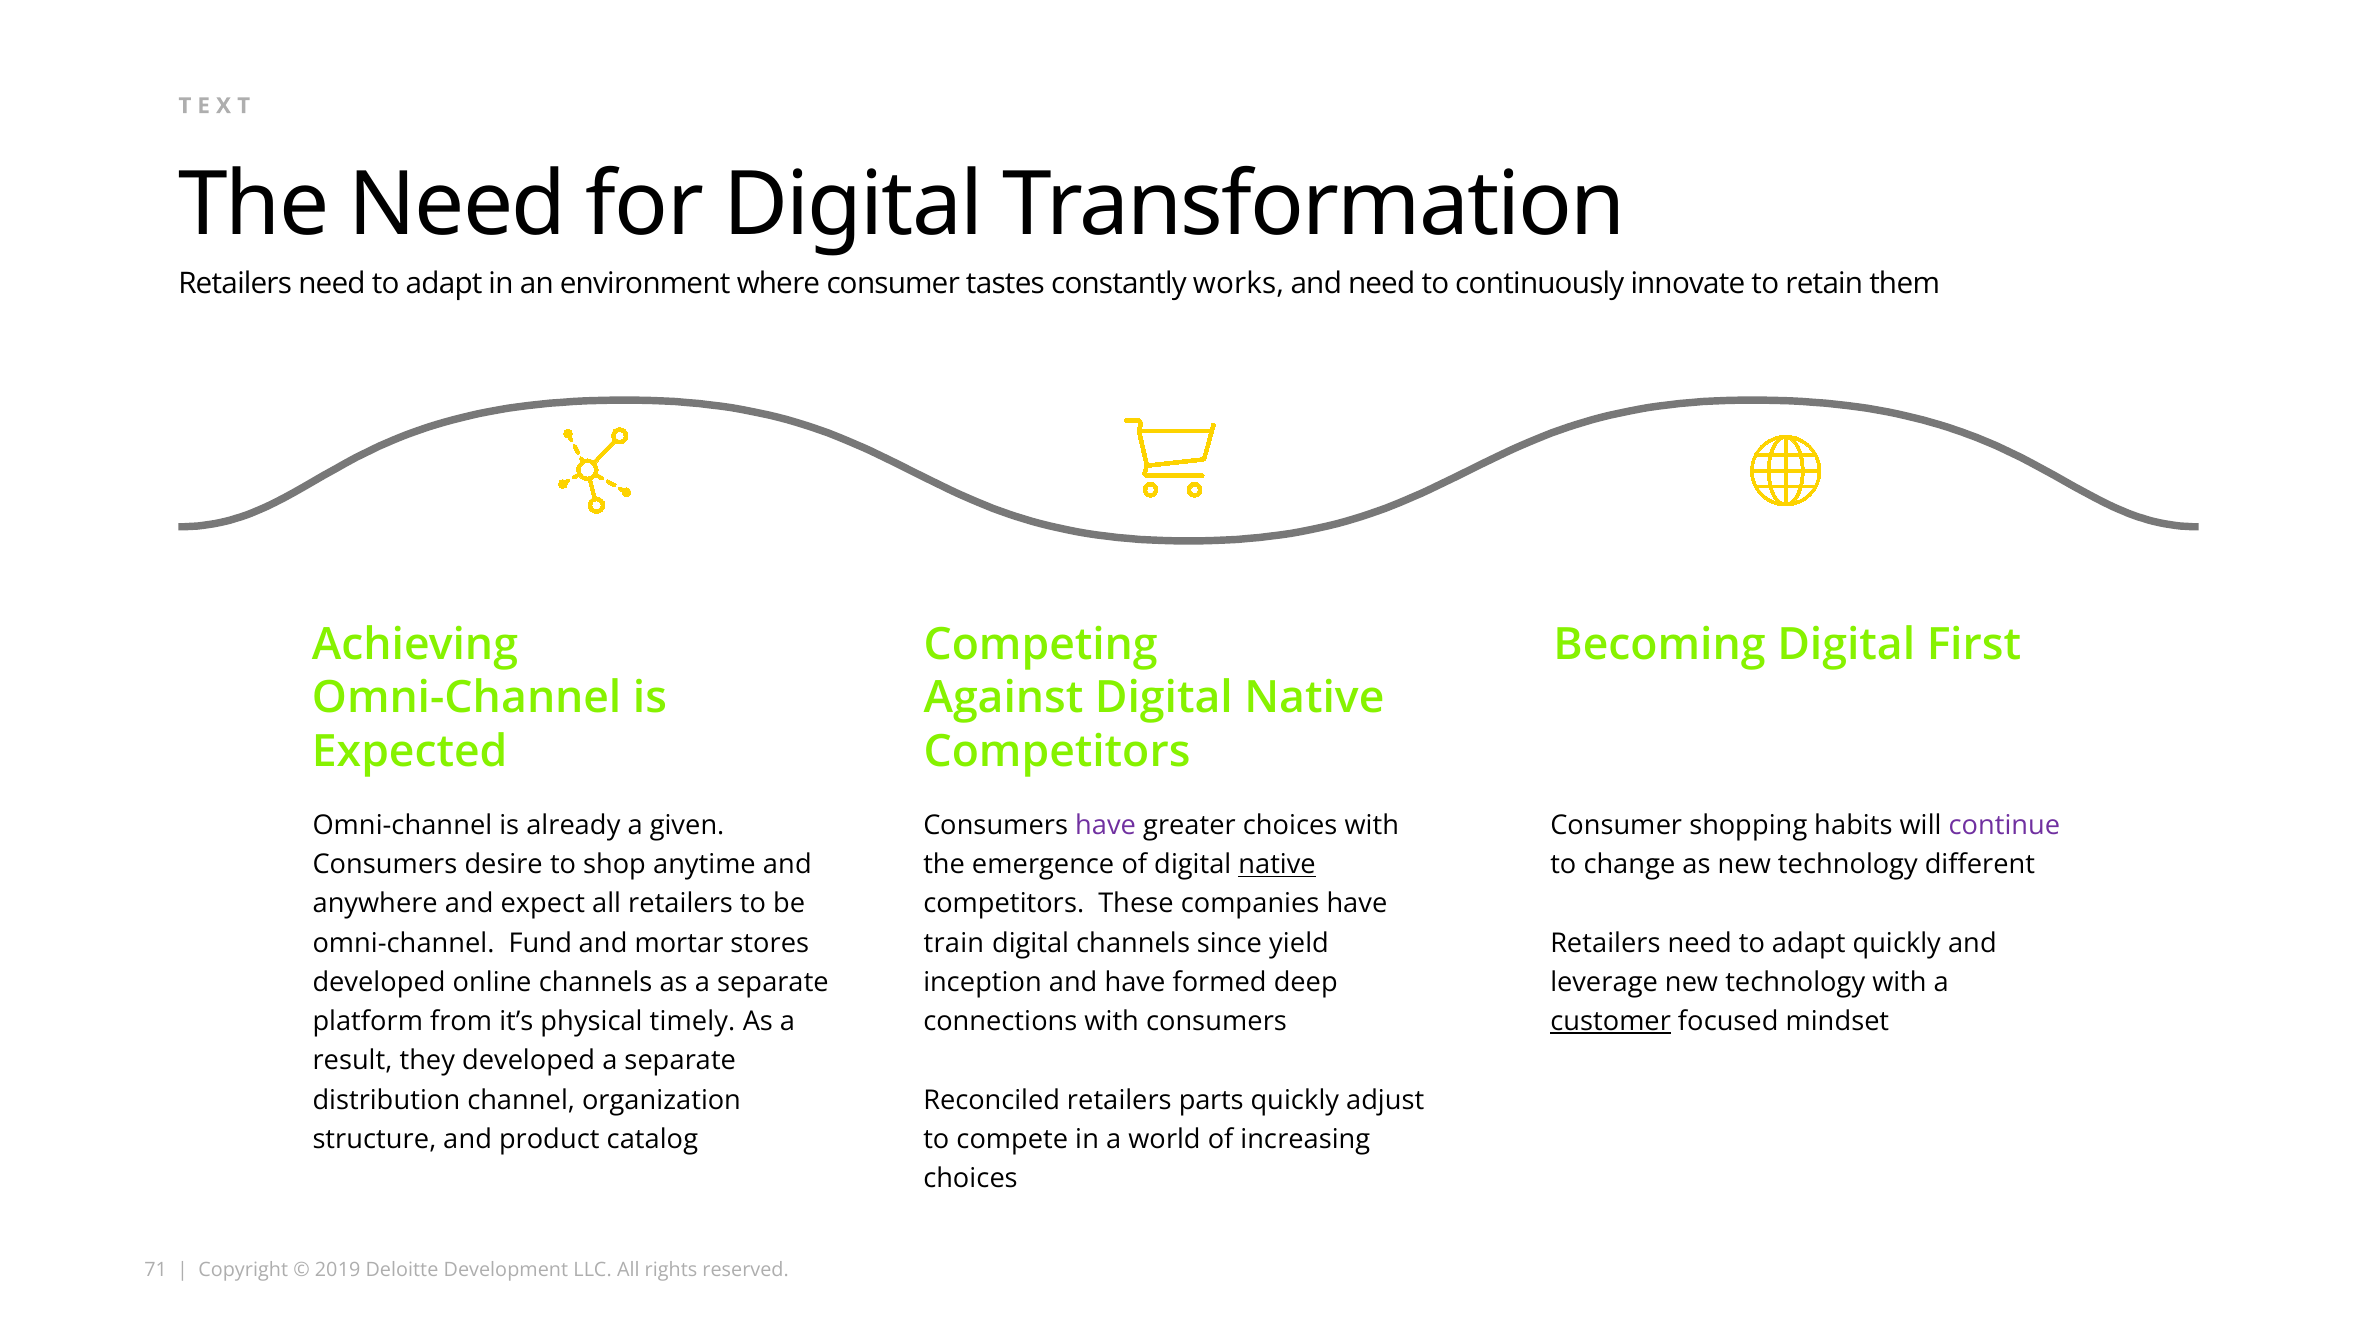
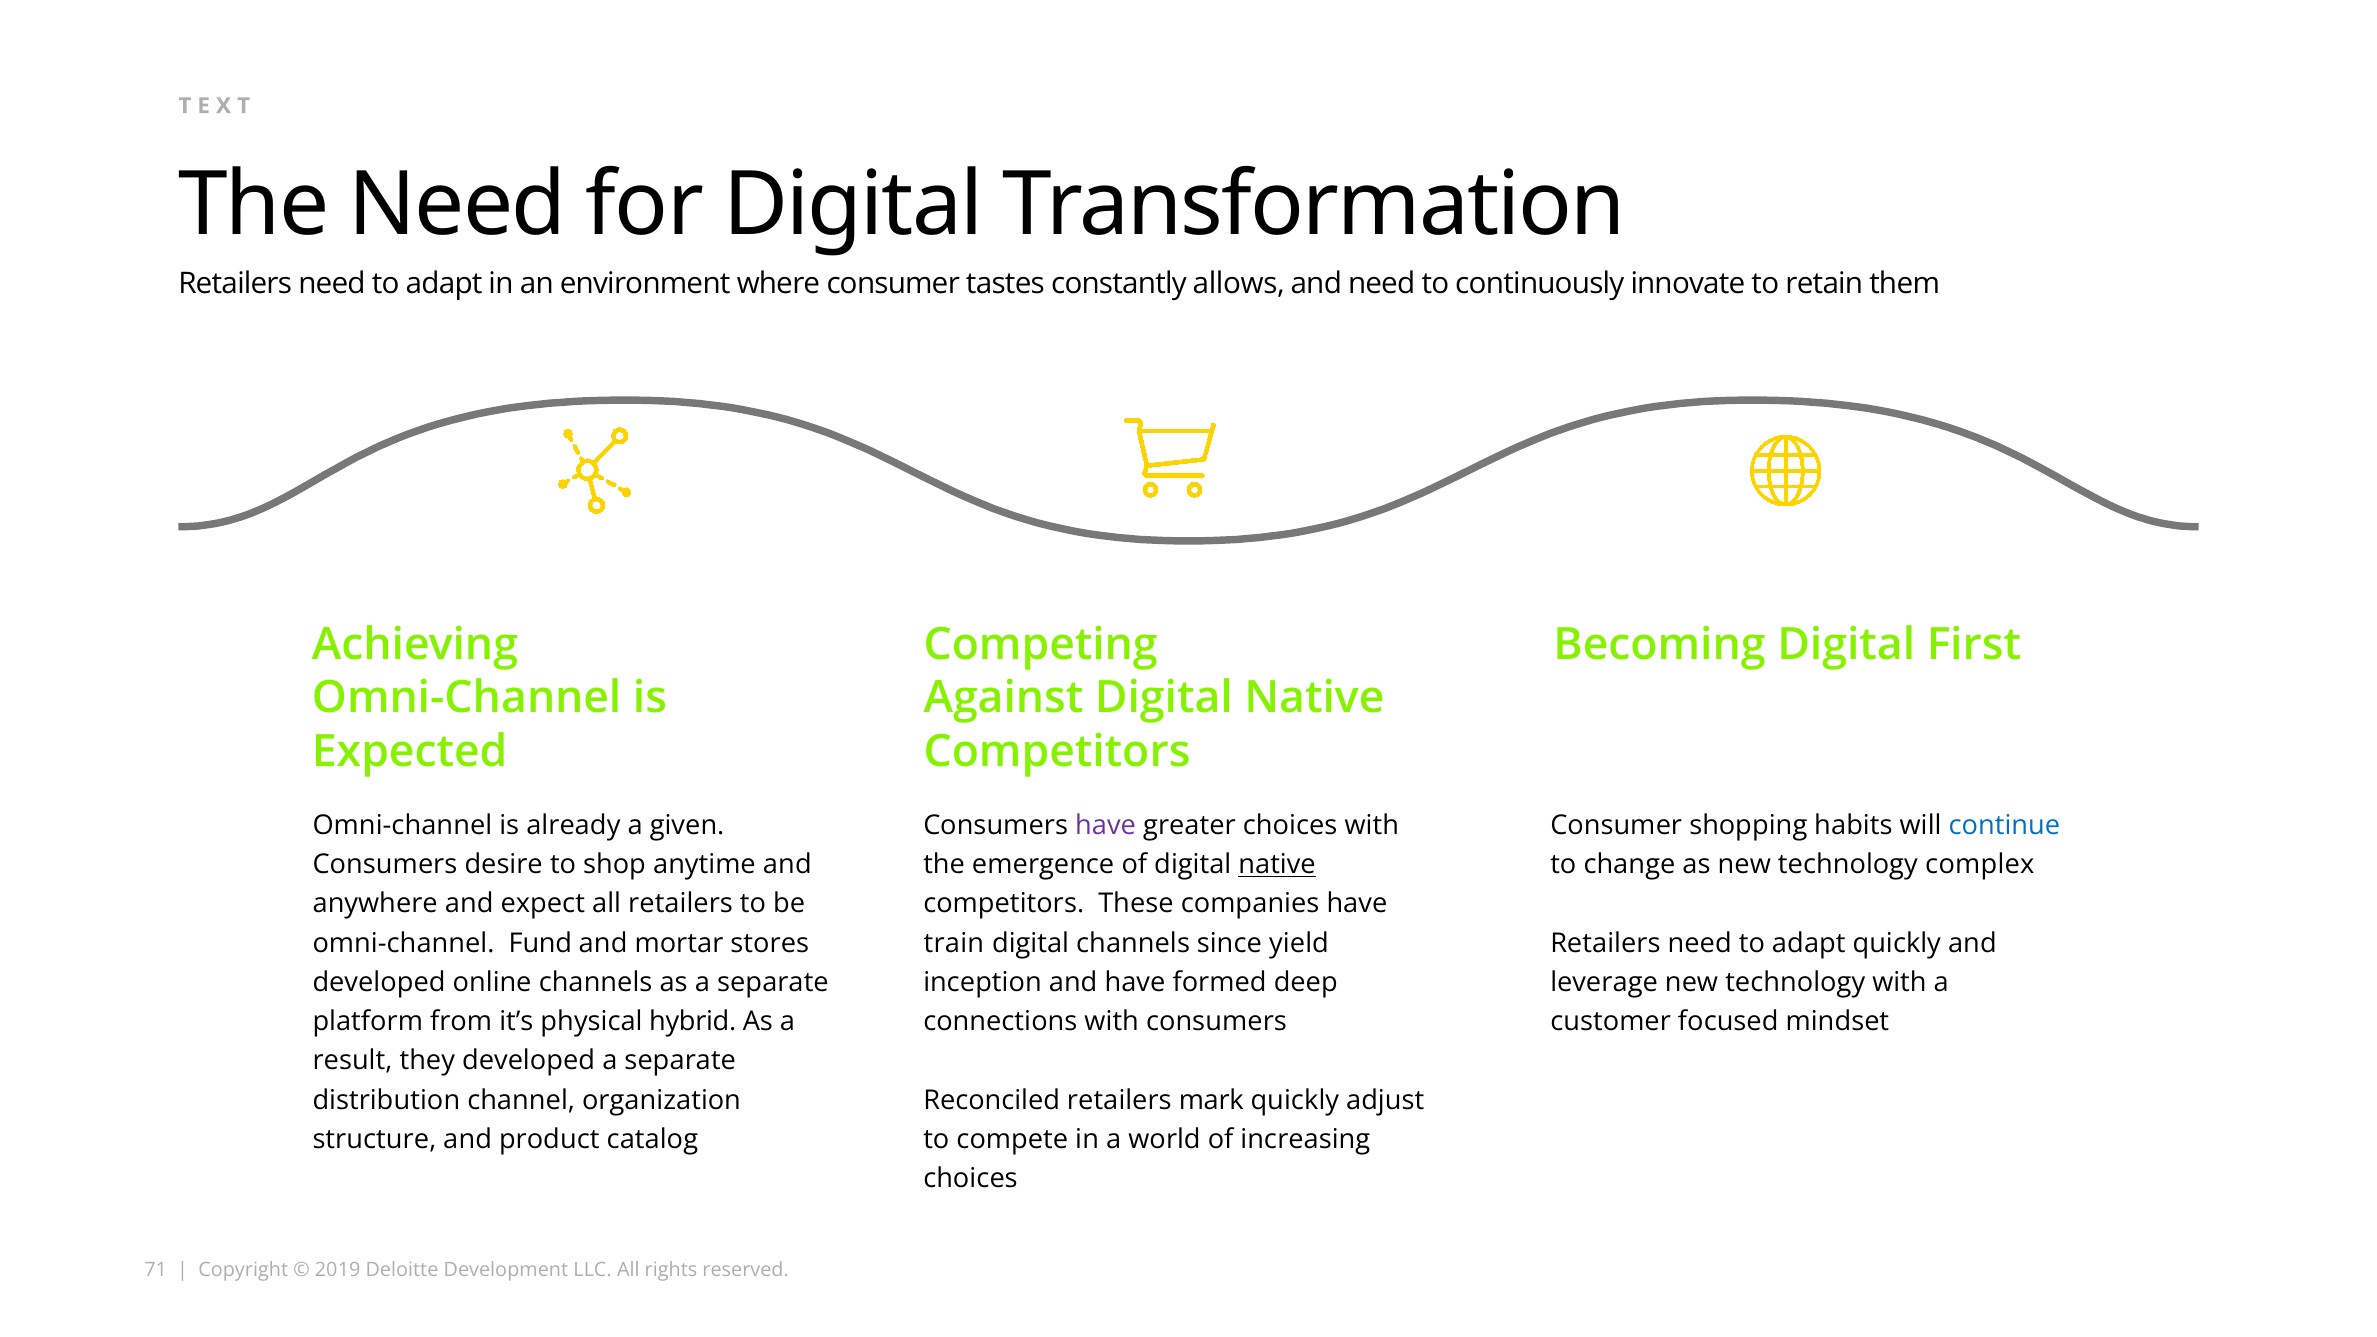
works: works -> allows (1239, 284)
continue colour: purple -> blue (2004, 825)
different: different -> complex (1980, 865)
customer underline: present -> none (1611, 1022)
timely: timely -> hybrid (693, 1022)
parts: parts -> mark (1211, 1100)
